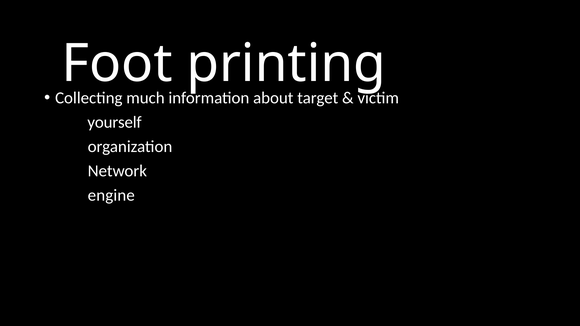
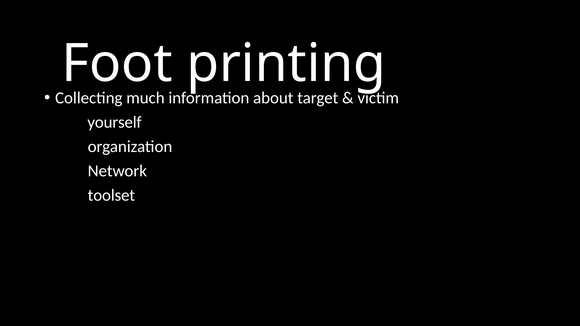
engine: engine -> toolset (111, 195)
